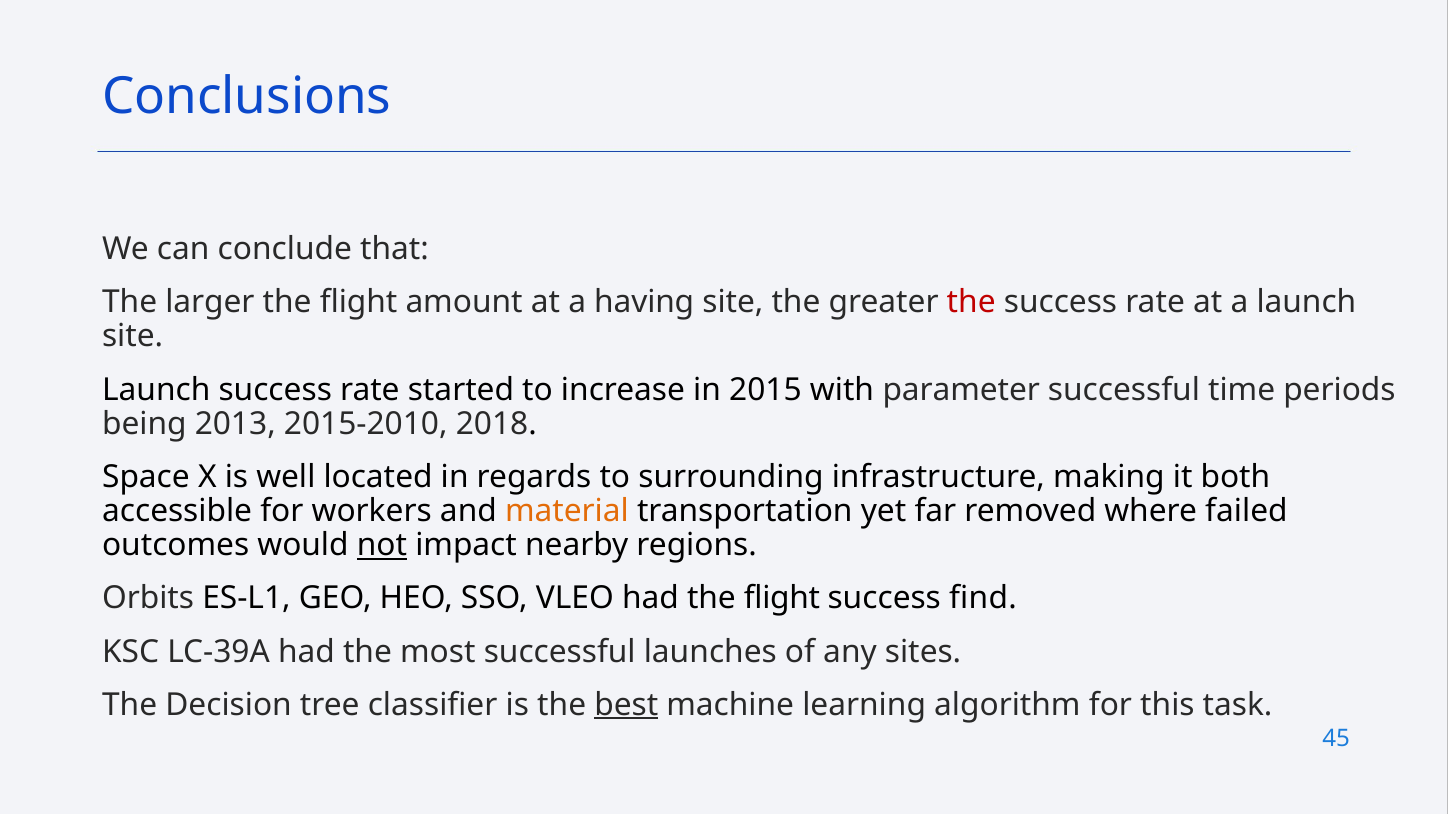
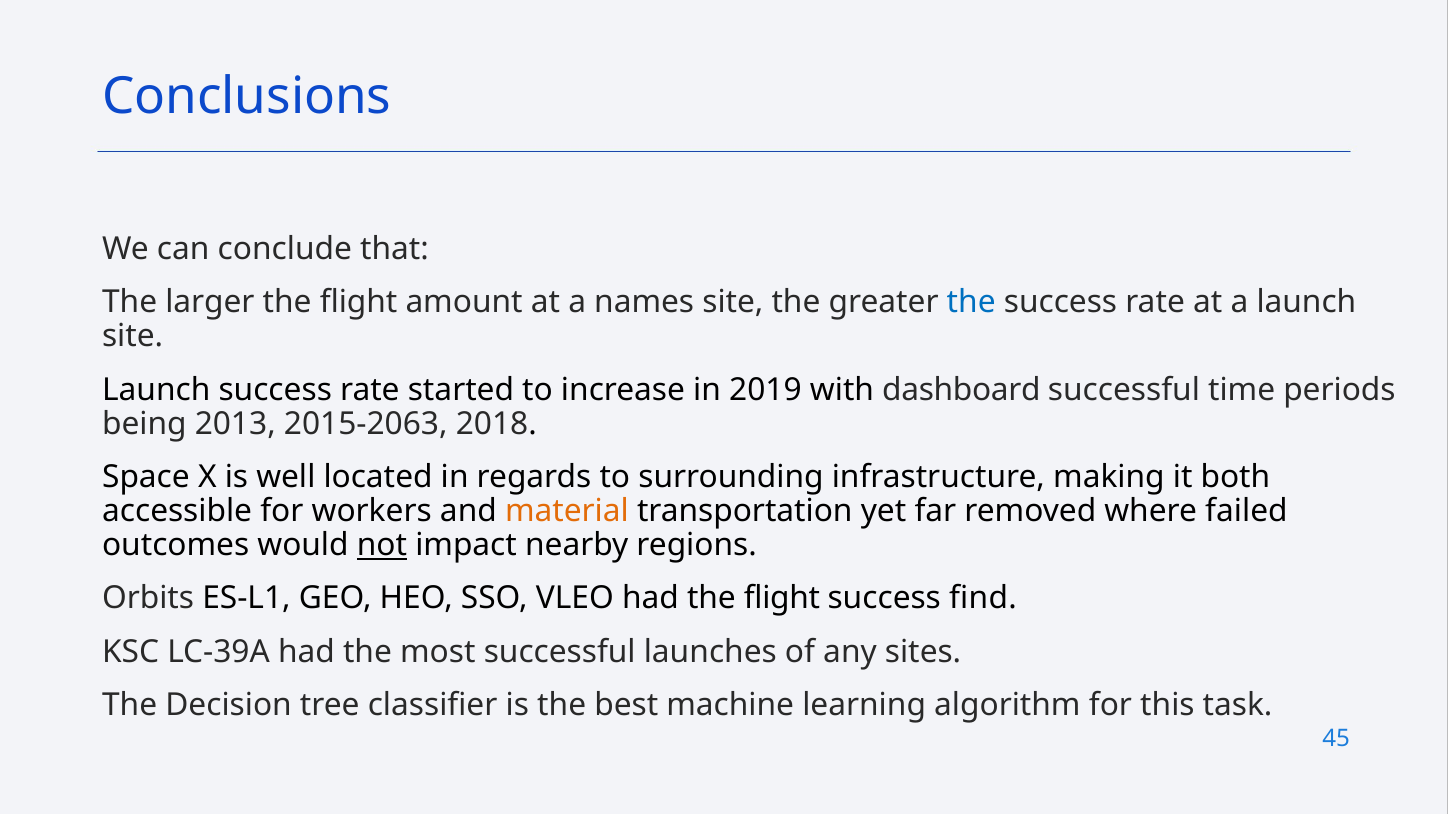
having: having -> names (644, 302)
the colour: red -> blue (971, 302)
2015: 2015 -> 2019 (765, 390)
parameter: parameter -> dashboard (961, 390)
2015-2010: 2015-2010 -> 2015-2063 (366, 424)
best underline: present -> none (626, 705)
